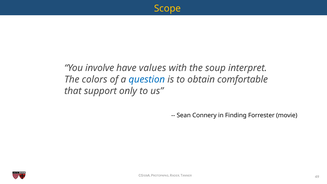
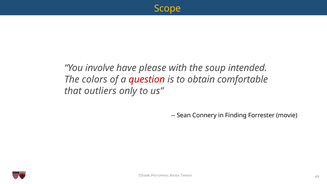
values: values -> please (153, 68)
interpret: interpret -> intended (248, 68)
question colour: blue -> red (147, 80)
support: support -> outliers (100, 91)
